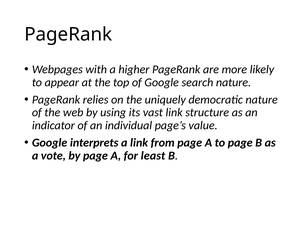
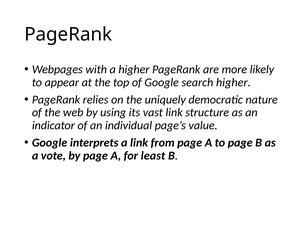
search nature: nature -> higher (233, 82)
